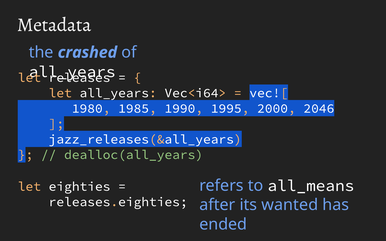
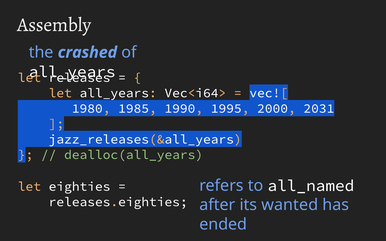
Metadata: Metadata -> Assembly (54, 25)
2046: 2046 -> 2031 (319, 109)
all_means: all_means -> all_named (311, 186)
